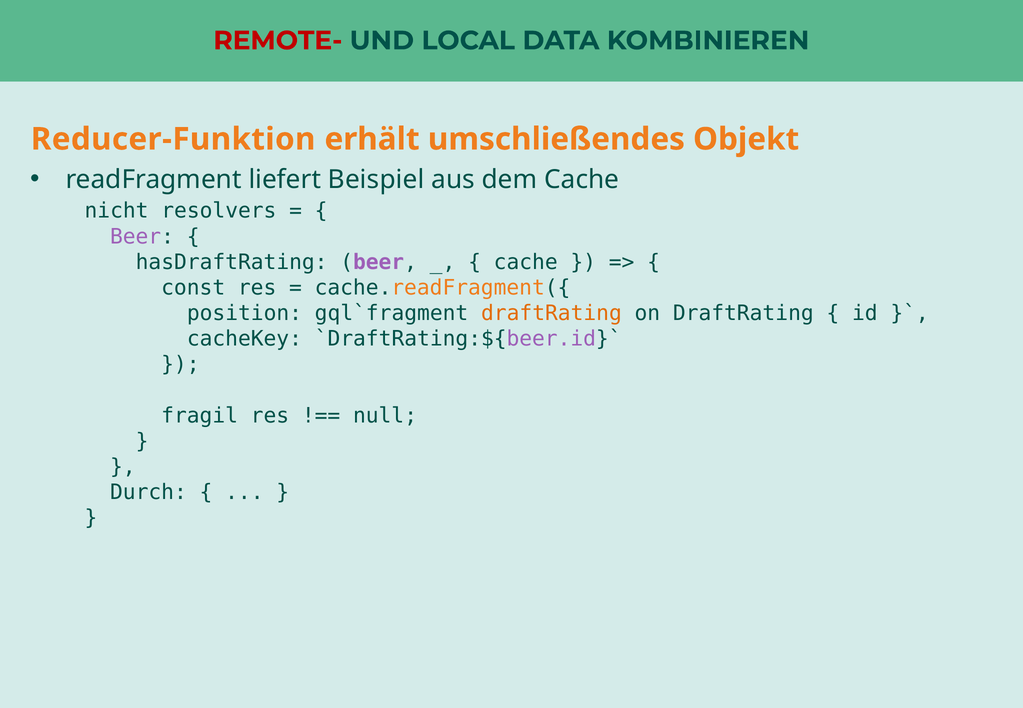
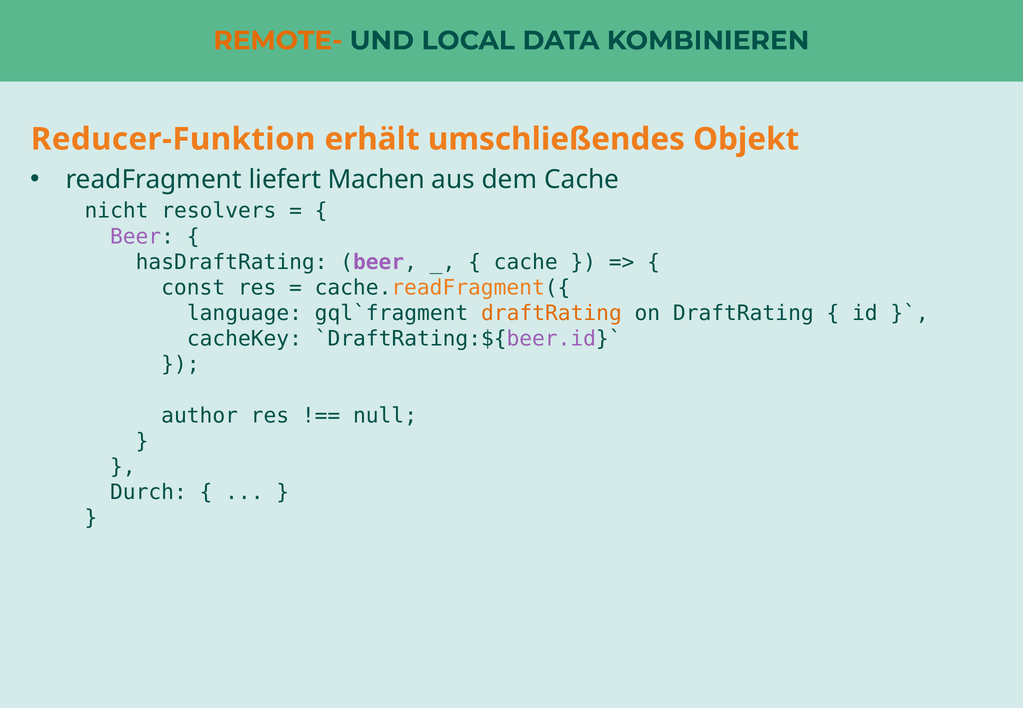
REMOTE- colour: red -> orange (278, 41)
Beispiel: Beispiel -> Machen (376, 180)
position: position -> language (244, 313)
fragil: fragil -> author (200, 416)
